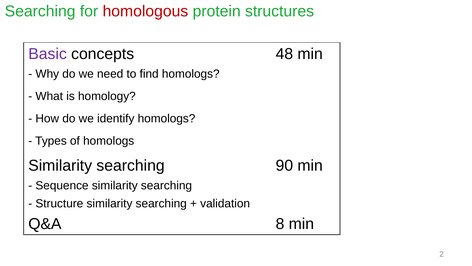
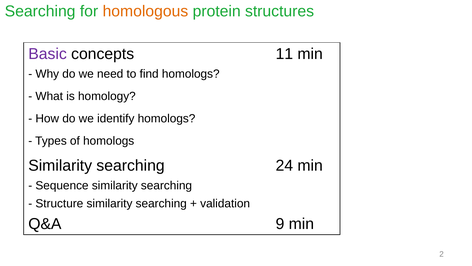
homologous colour: red -> orange (145, 11)
48: 48 -> 11 (284, 54)
90: 90 -> 24 (284, 165)
8: 8 -> 9 (280, 223)
